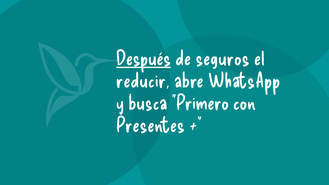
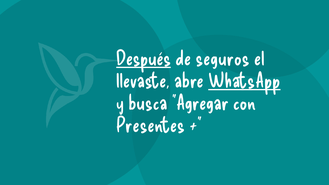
reducir: reducir -> llevaste (143, 81)
WhatsApp underline: none -> present (244, 81)
Primero: Primero -> Agregar (200, 103)
